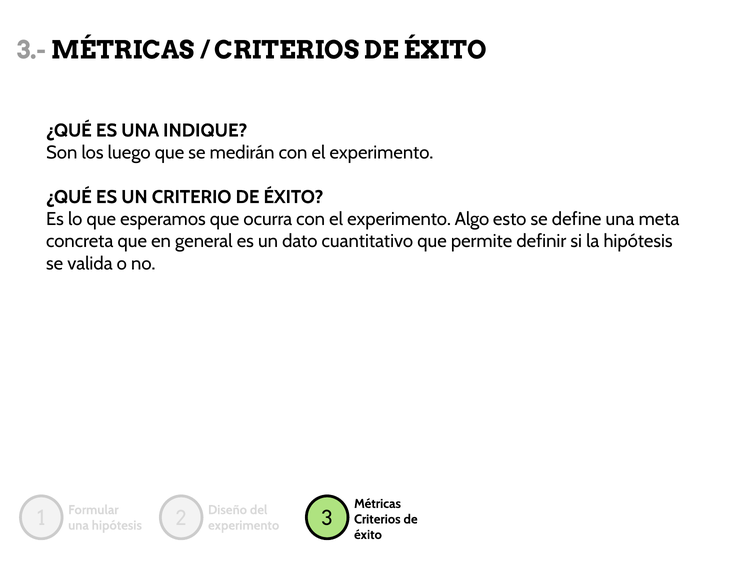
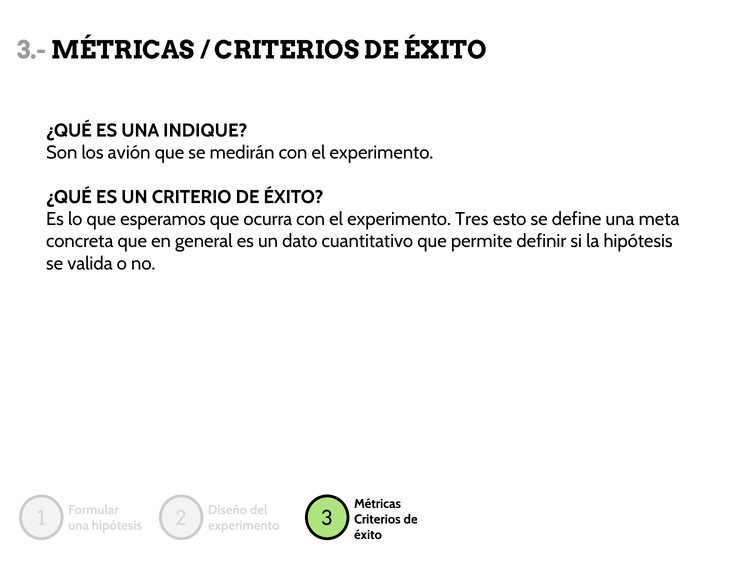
luego: luego -> avión (129, 152)
Algo: Algo -> Tres (472, 219)
